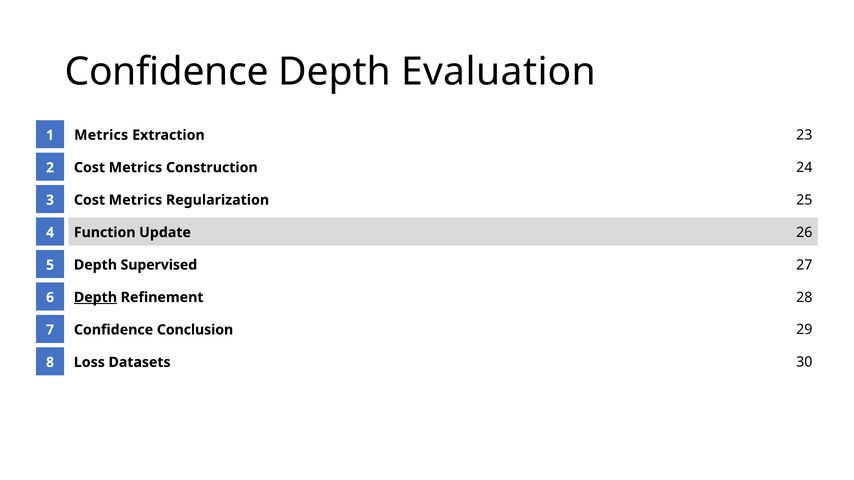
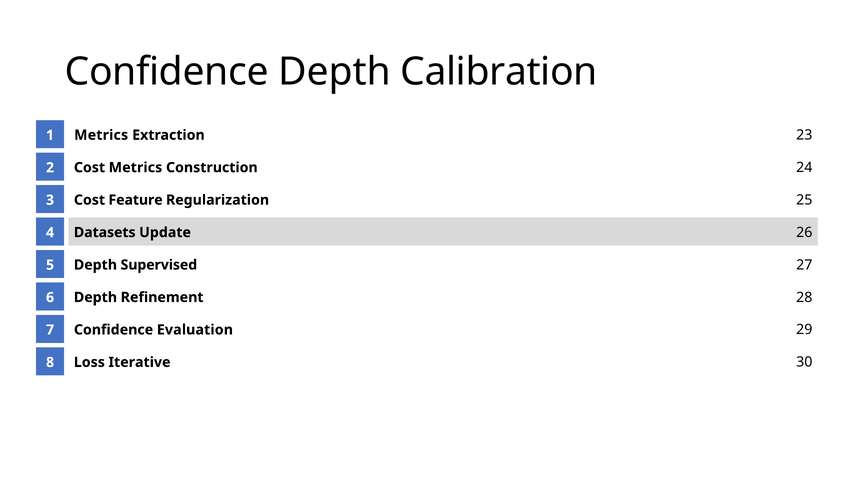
Evaluation: Evaluation -> Calibration (499, 72)
Metrics: Metrics -> Feature (136, 200)
Function: Function -> Datasets (105, 233)
Depth underline: present -> none (95, 298)
Conclusion: Conclusion -> Evaluation (195, 330)
Datasets: Datasets -> Iterative (140, 363)
